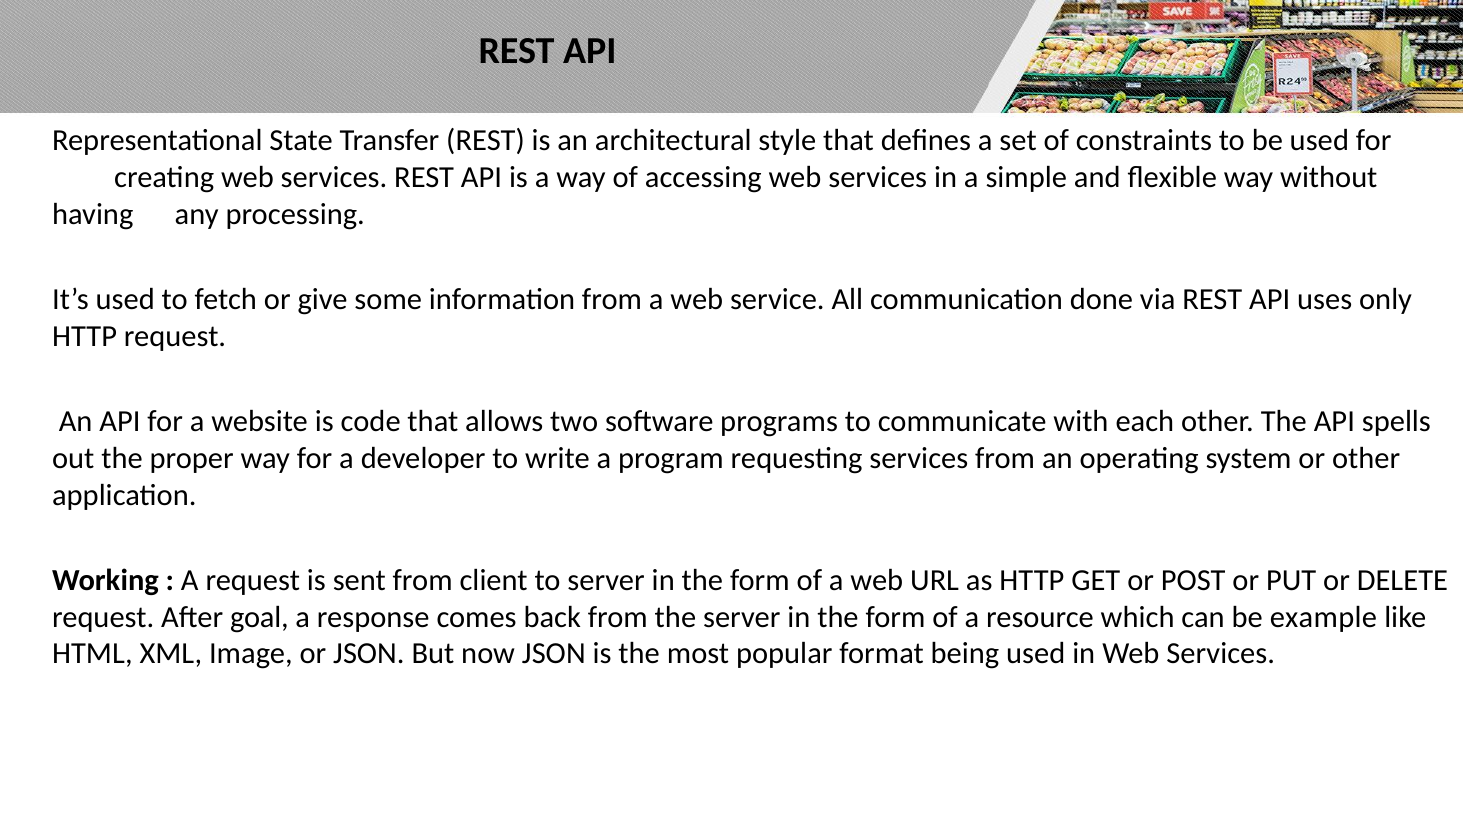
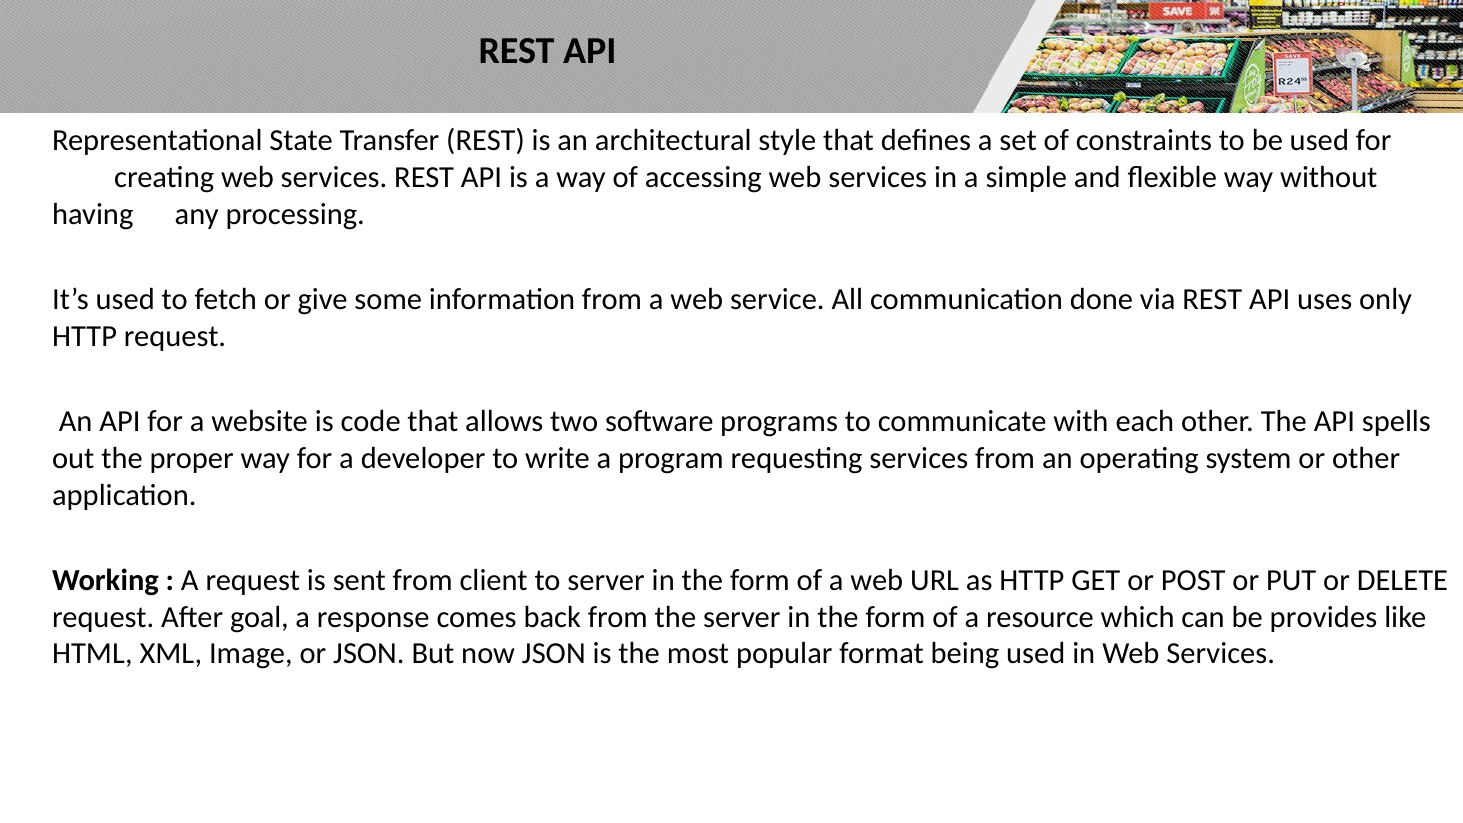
example: example -> provides (1323, 617)
